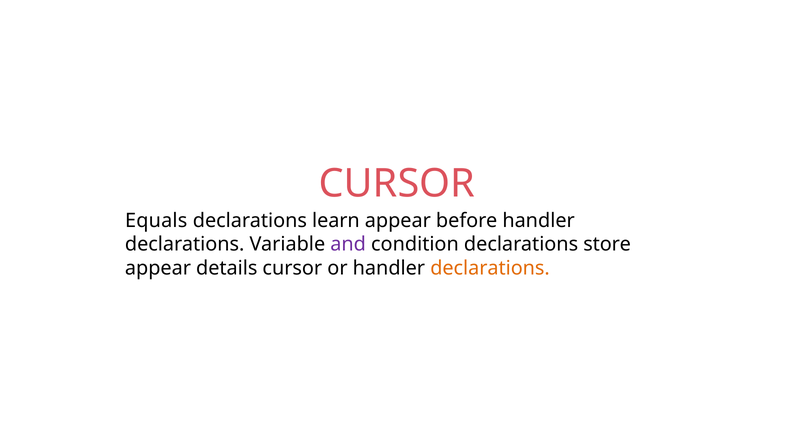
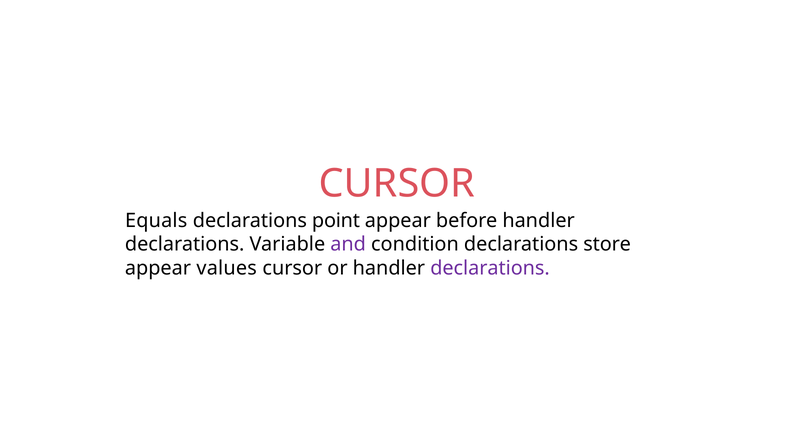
learn: learn -> point (336, 220)
details: details -> values (227, 268)
declarations colour: orange -> purple (490, 268)
